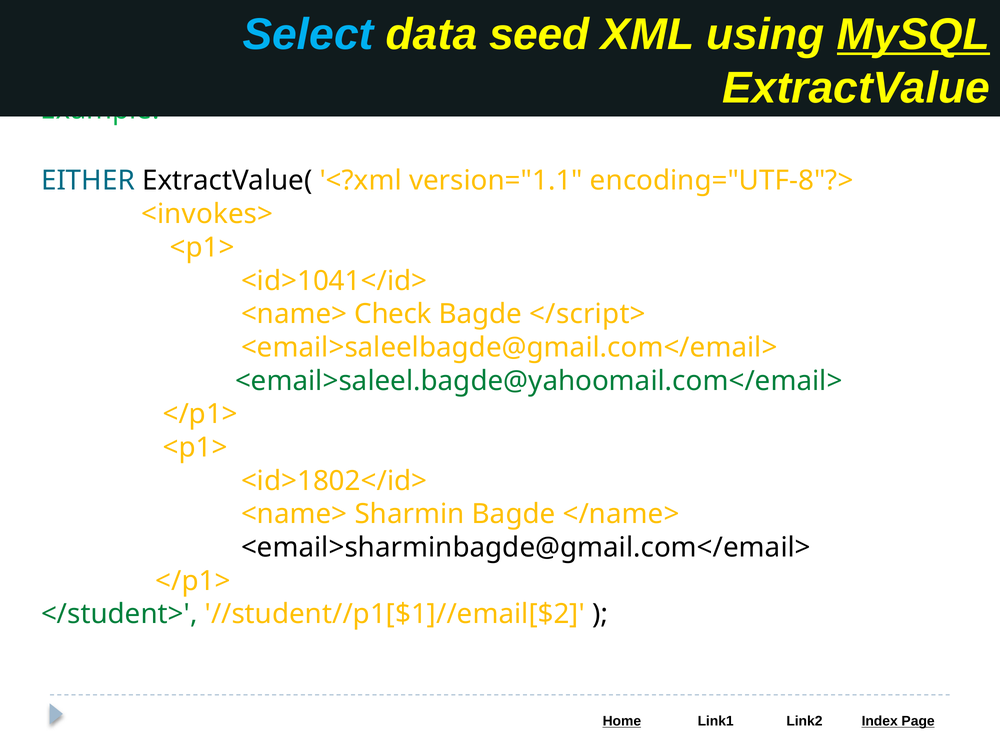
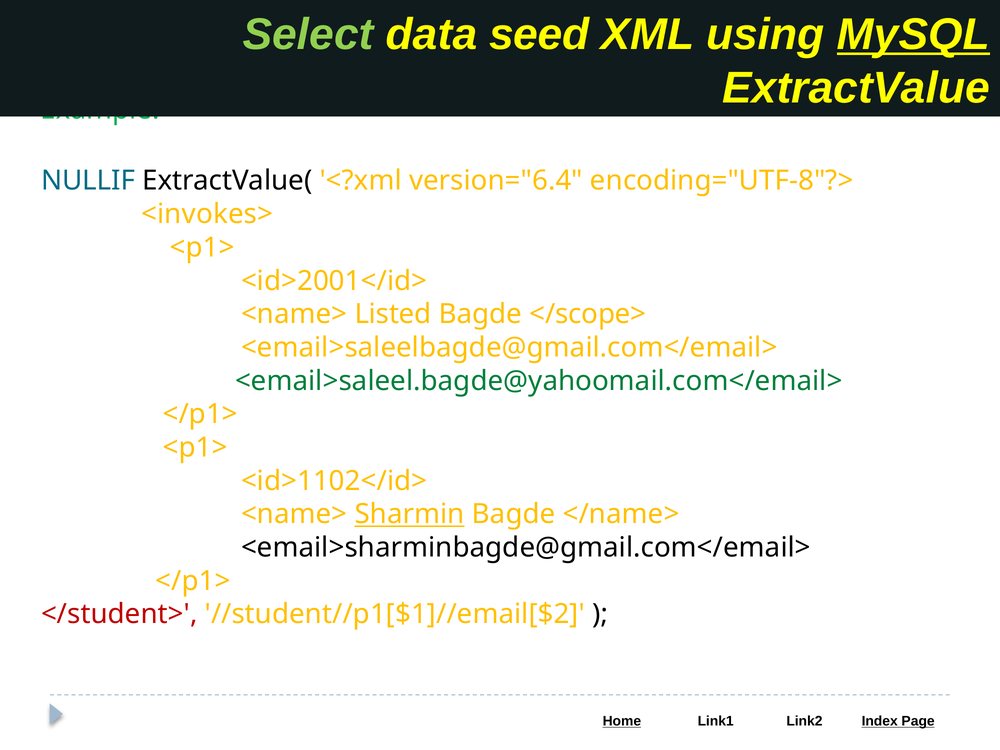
Select colour: light blue -> light green (308, 35)
EITHER: EITHER -> NULLIF (88, 181)
version="1.1: version="1.1 -> version="6.4 (496, 181)
<id>1041</id>: <id>1041</id> -> <id>2001</id> (334, 281)
Check: Check -> Listed (393, 314)
</script>: </script> -> </scope> (588, 314)
<id>1802</id>: <id>1802</id> -> <id>1102</id> (334, 481)
Sharmin underline: none -> present (410, 514)
</student> colour: green -> red (119, 614)
